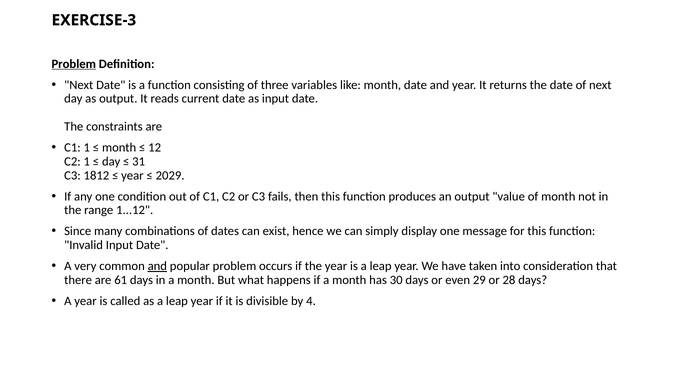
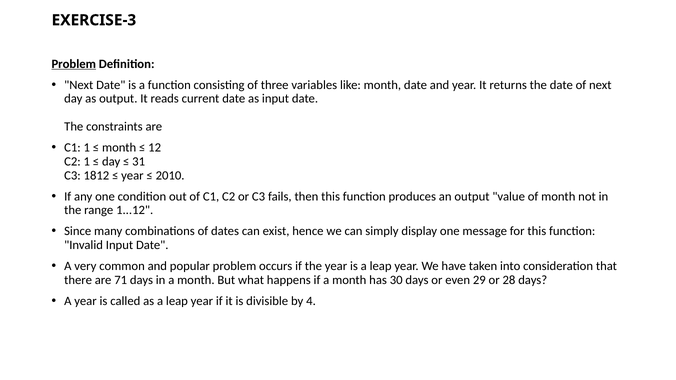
2029: 2029 -> 2010 (170, 176)
and underline: present -> none (157, 266)
61: 61 -> 71 (121, 280)
